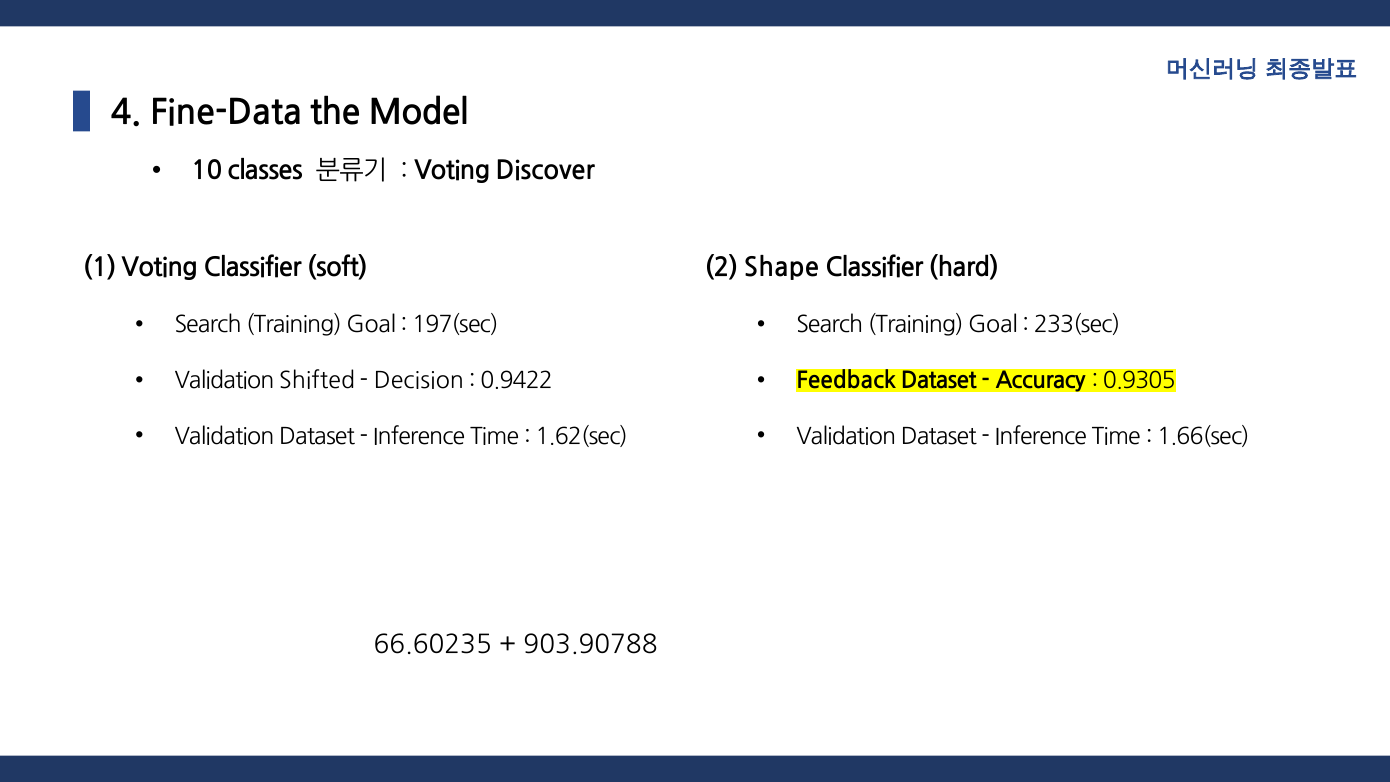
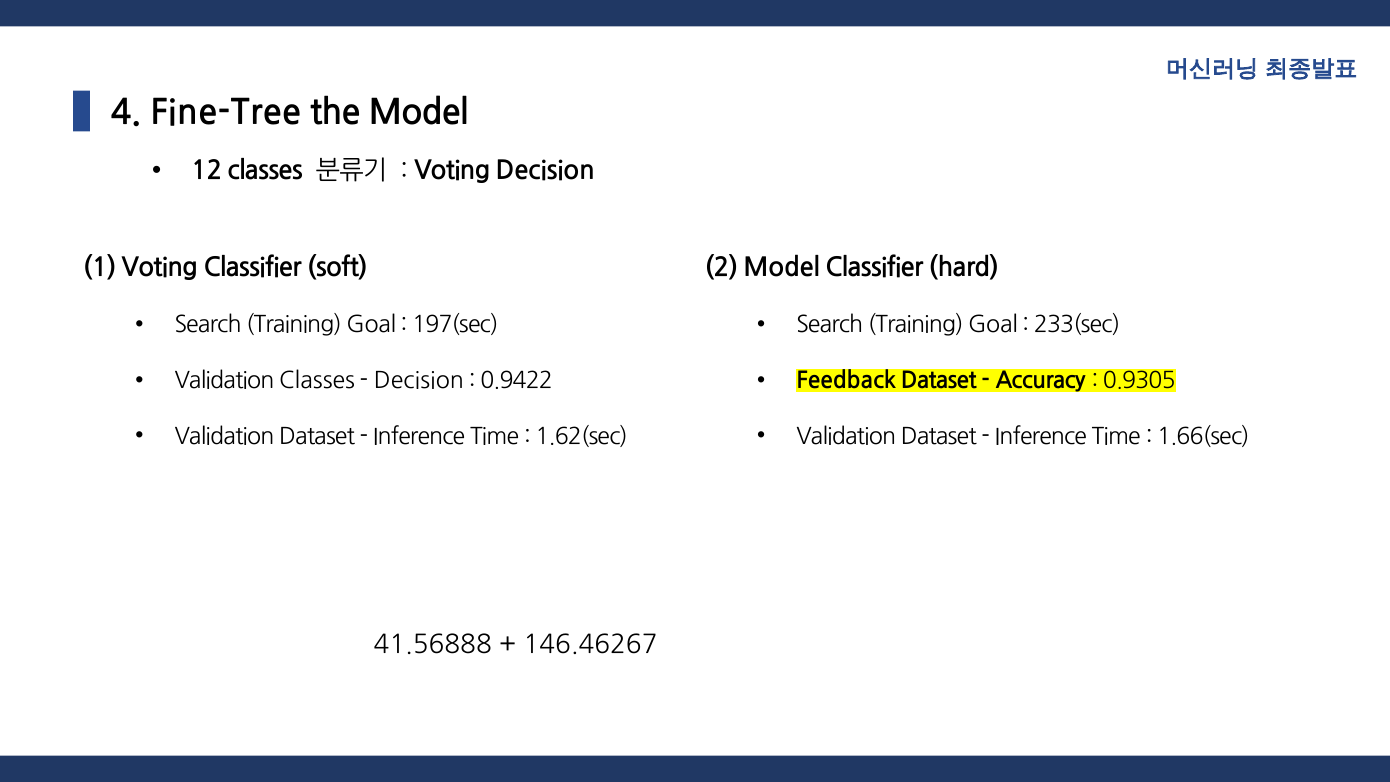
Fine-Data: Fine-Data -> Fine-Tree (226, 113)
10: 10 -> 12 (207, 171)
Voting Discover: Discover -> Decision (545, 171)
2 Shape: Shape -> Model (782, 268)
Validation Shifted: Shifted -> Classes (317, 381)
66.60235: 66.60235 -> 41.56888 (433, 645)
903.90788: 903.90788 -> 146.46267 (591, 645)
